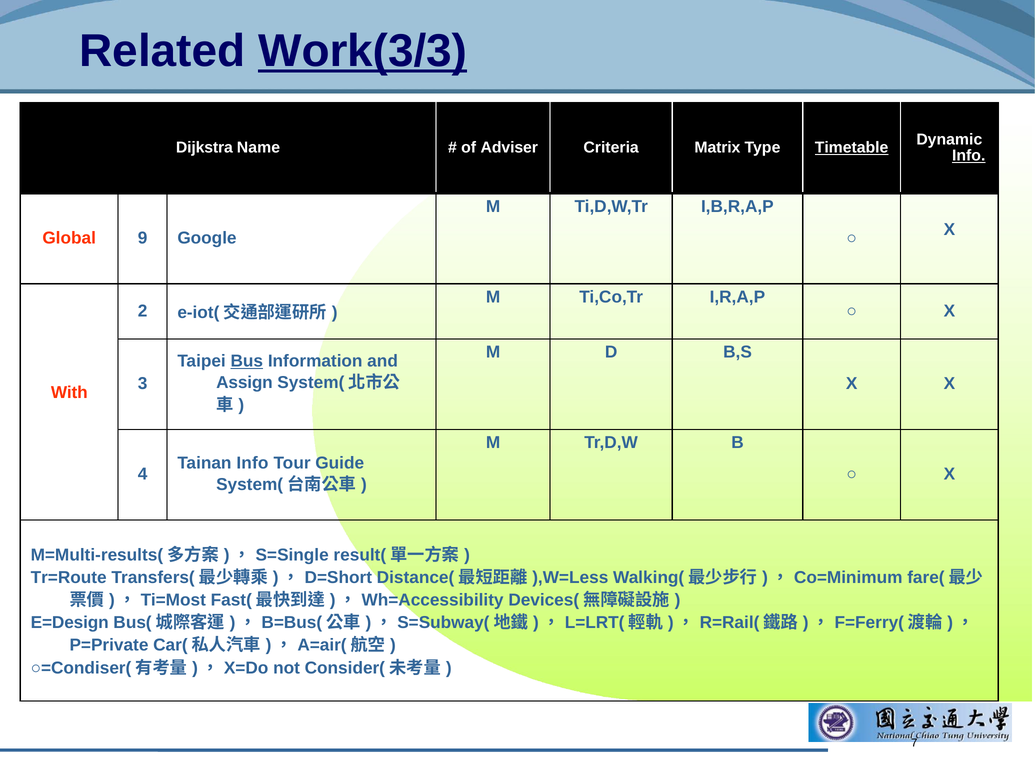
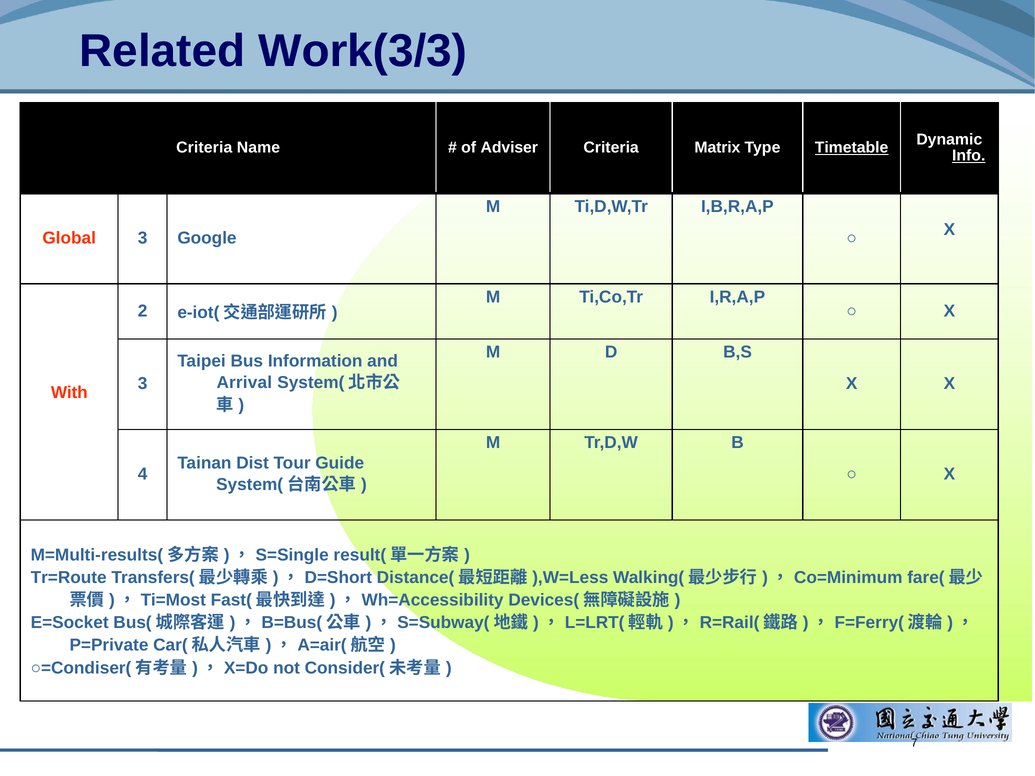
Work(3/3 underline: present -> none (363, 51)
Dijkstra: Dijkstra -> Criteria (204, 148)
Global 9: 9 -> 3 (143, 238)
Bus underline: present -> none (247, 361)
Assign: Assign -> Arrival (244, 383)
Tainan Info: Info -> Dist (253, 463)
E=Design: E=Design -> E=Socket (70, 623)
